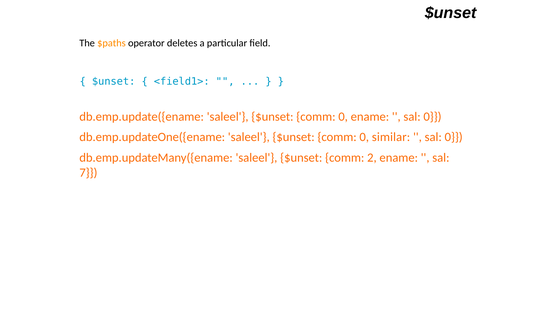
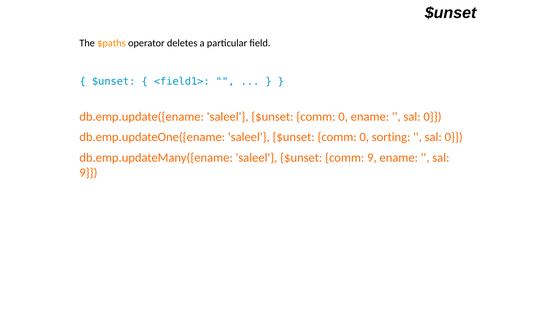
similar: similar -> sorting (391, 137)
comm 2: 2 -> 9 (372, 158)
7: 7 -> 9 (88, 173)
